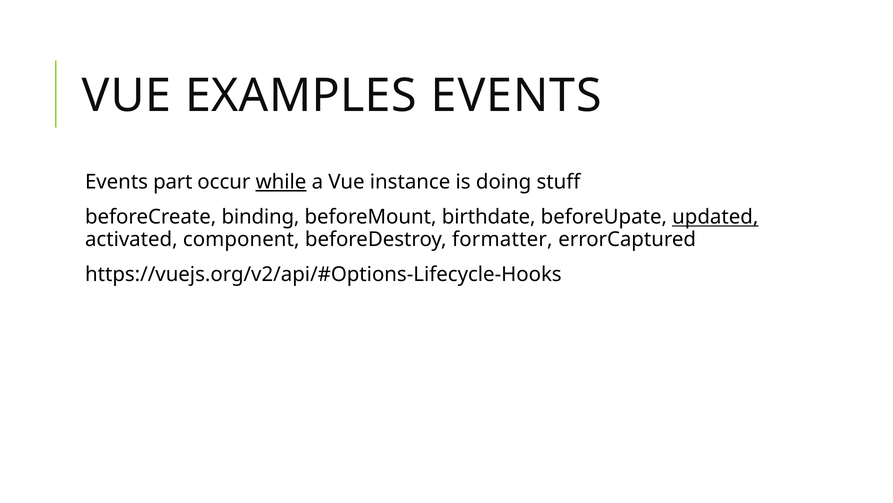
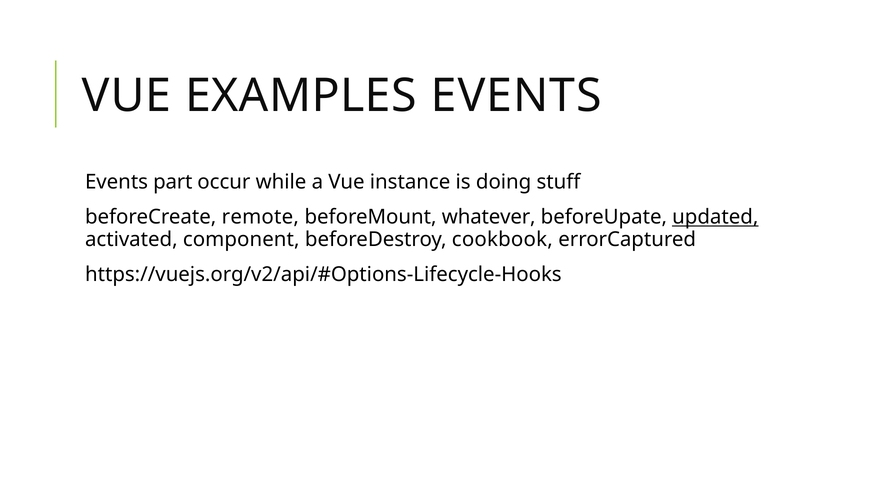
while underline: present -> none (281, 182)
binding: binding -> remote (260, 217)
birthdate: birthdate -> whatever (489, 217)
formatter: formatter -> cookbook (502, 239)
